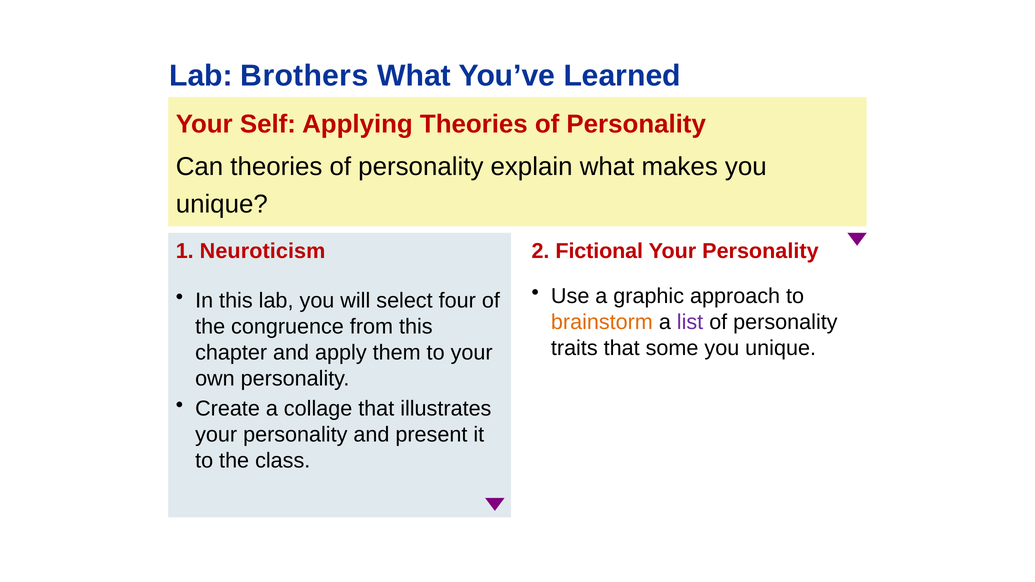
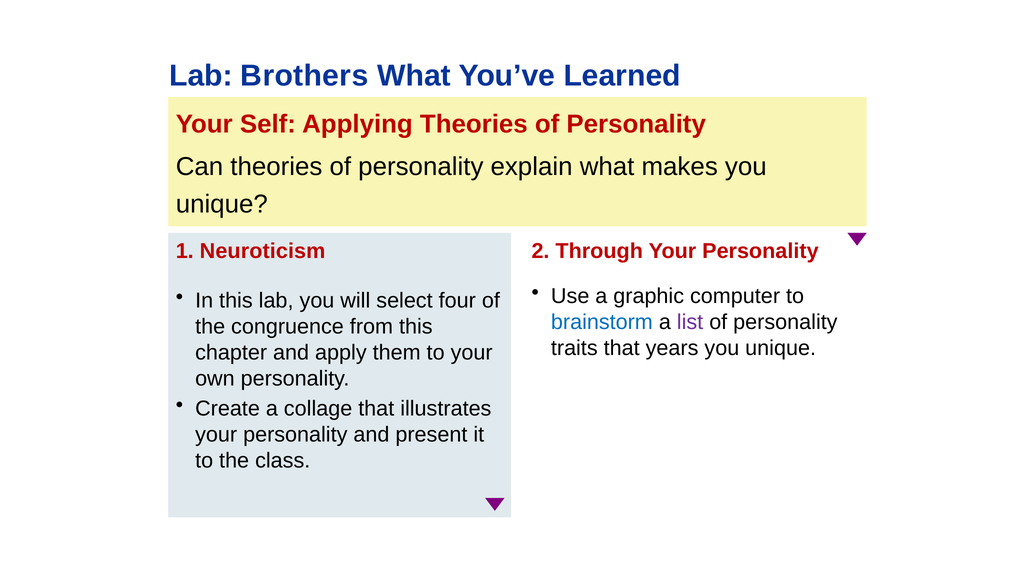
Fictional: Fictional -> Through (599, 251)
approach: approach -> computer (735, 296)
brainstorm colour: orange -> blue (602, 322)
some: some -> years (672, 348)
